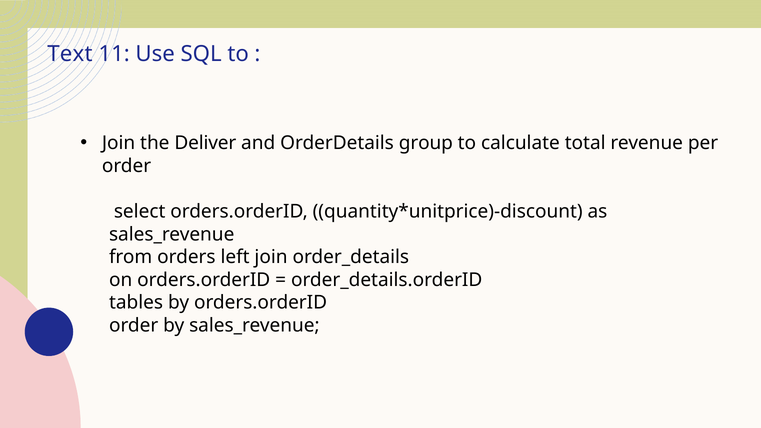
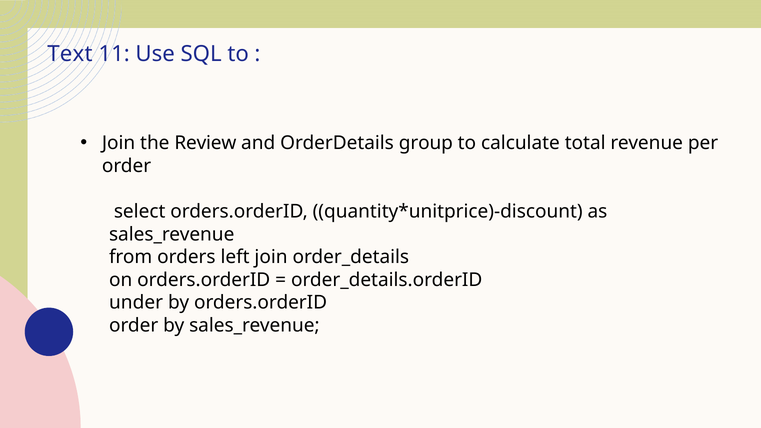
Deliver: Deliver -> Review (205, 143)
tables: tables -> under (136, 303)
